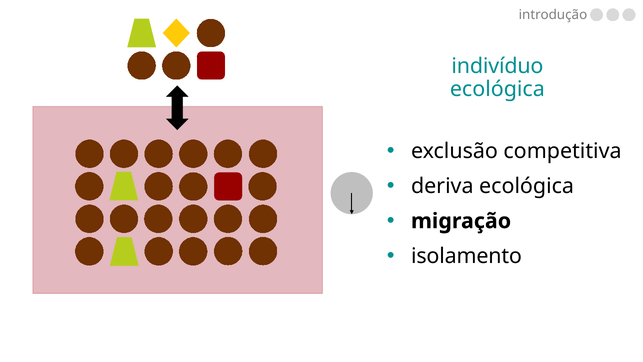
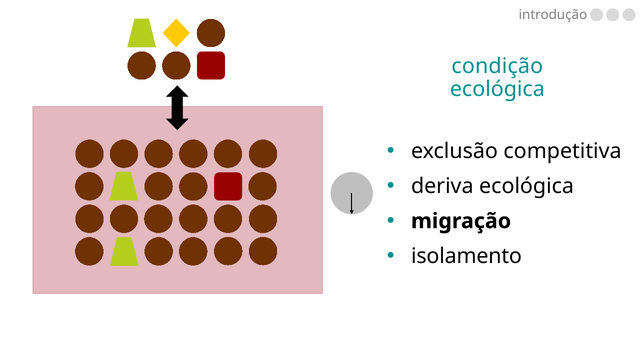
indivíduo: indivíduo -> condição (497, 66)
